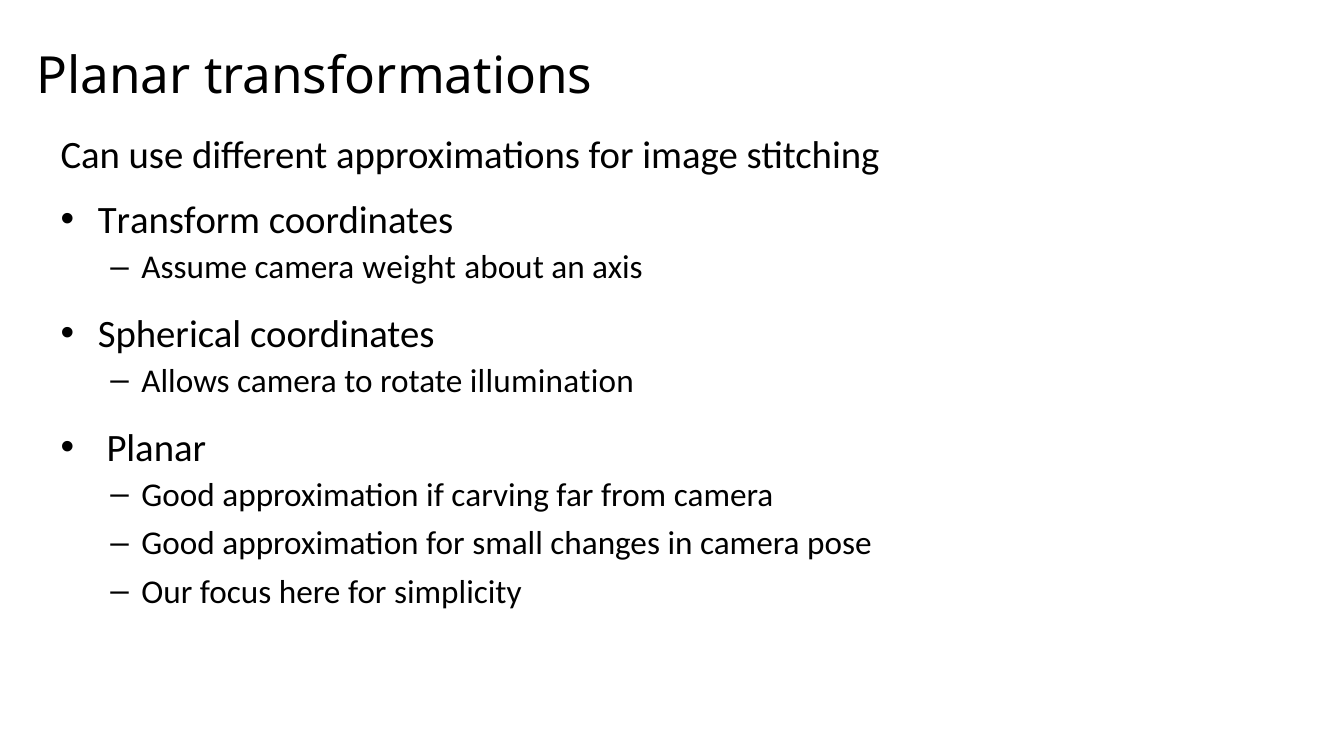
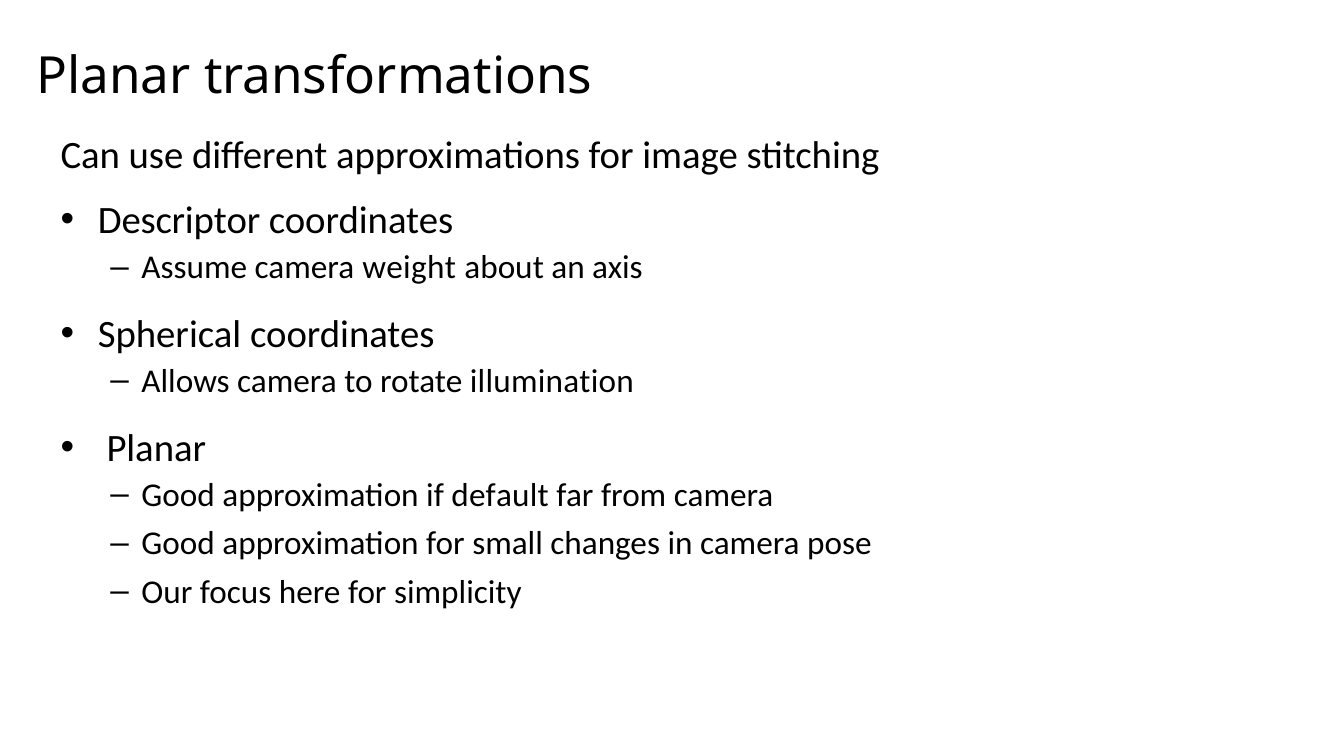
Transform: Transform -> Descriptor (179, 221)
carving: carving -> default (500, 496)
